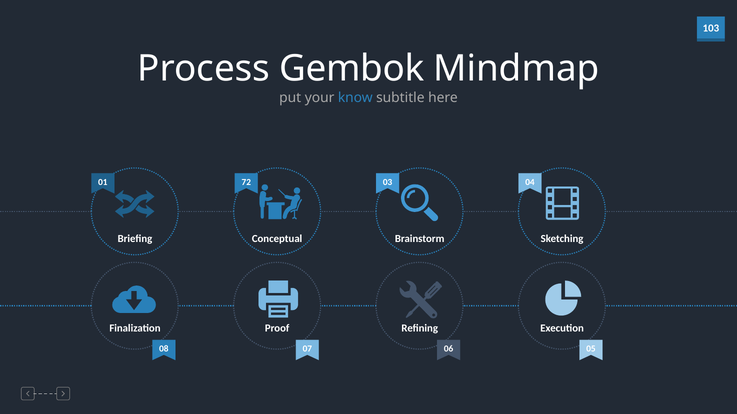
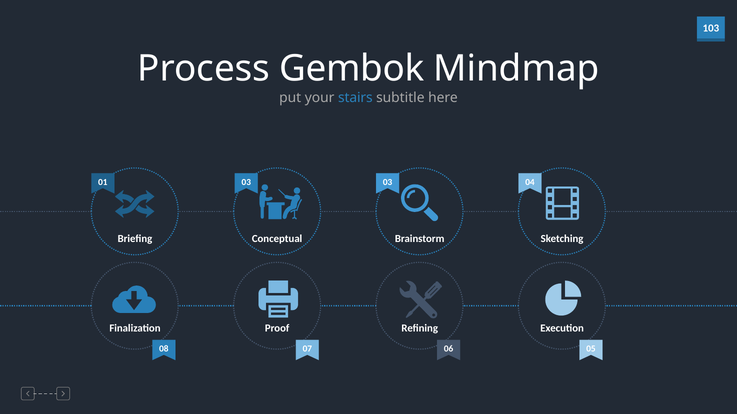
know: know -> stairs (355, 98)
01 72: 72 -> 03 (246, 182)
